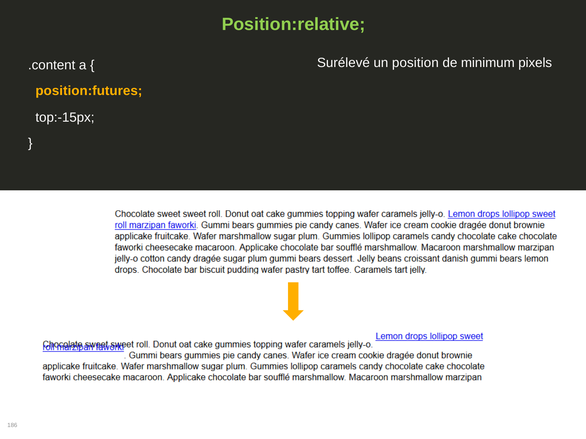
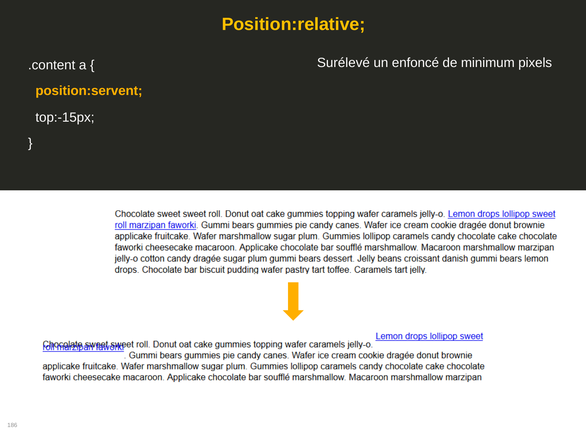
Position:relative colour: light green -> yellow (294, 24)
position: position -> enfoncé (415, 63)
position:futures: position:futures -> position:servent (89, 91)
